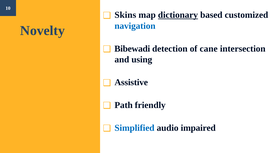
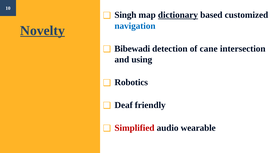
Skins: Skins -> Singh (125, 15)
Novelty underline: none -> present (43, 31)
Assistive: Assistive -> Robotics (131, 83)
Path: Path -> Deaf (124, 105)
Simplified colour: blue -> red (134, 128)
impaired: impaired -> wearable (198, 128)
